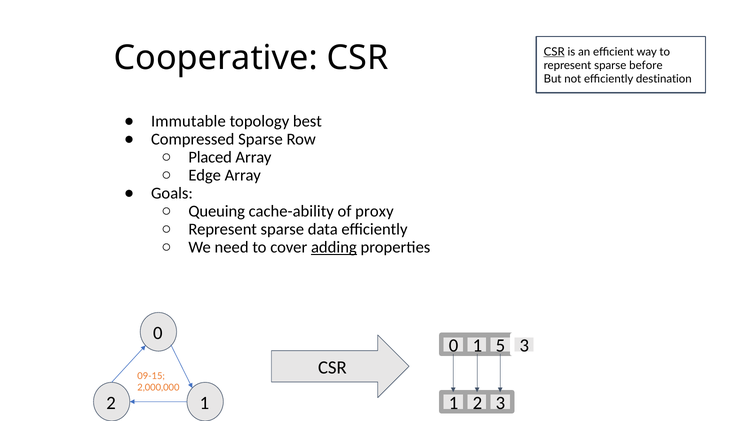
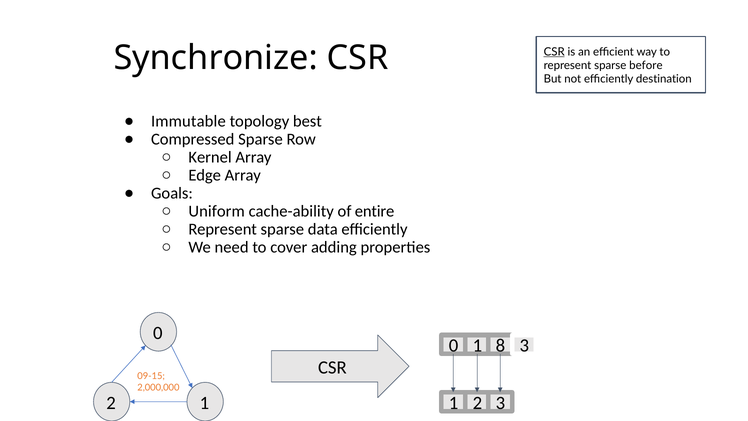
Cooperative: Cooperative -> Synchronize (216, 58)
Placed: Placed -> Kernel (210, 157)
Queuing: Queuing -> Uniform (217, 211)
proxy: proxy -> entire (375, 211)
adding underline: present -> none (334, 247)
5: 5 -> 8 (500, 346)
